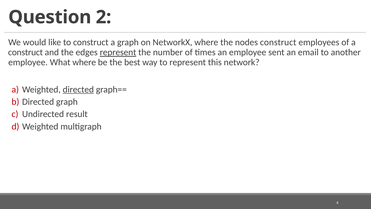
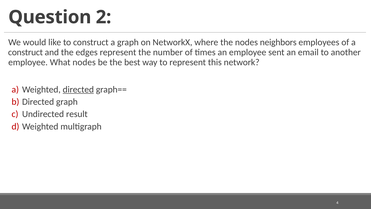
nodes construct: construct -> neighbors (278, 42)
represent underline: present -> none (118, 52)
What where: where -> nodes (84, 62)
